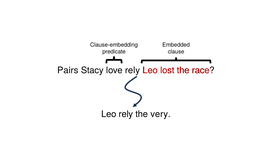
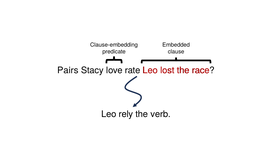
love rely: rely -> rate (133, 70)
very: very -> verb (161, 114)
